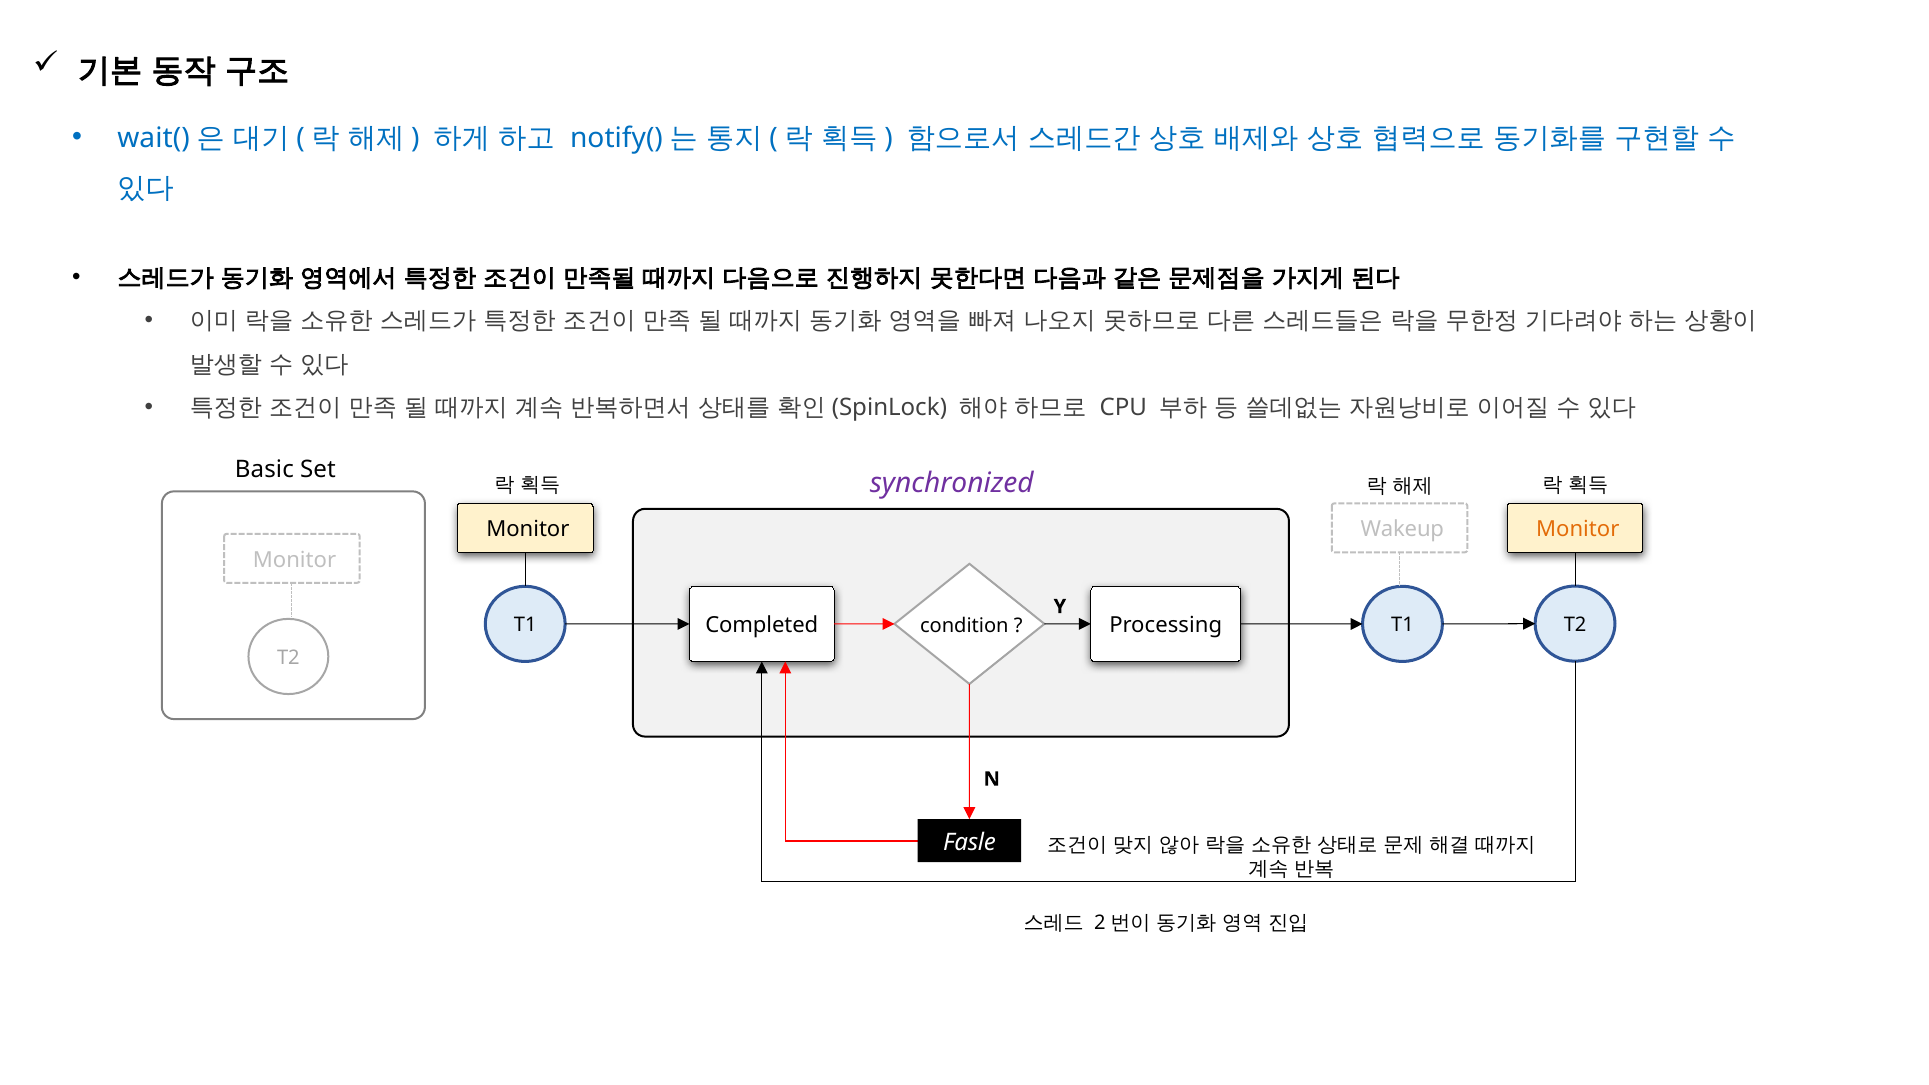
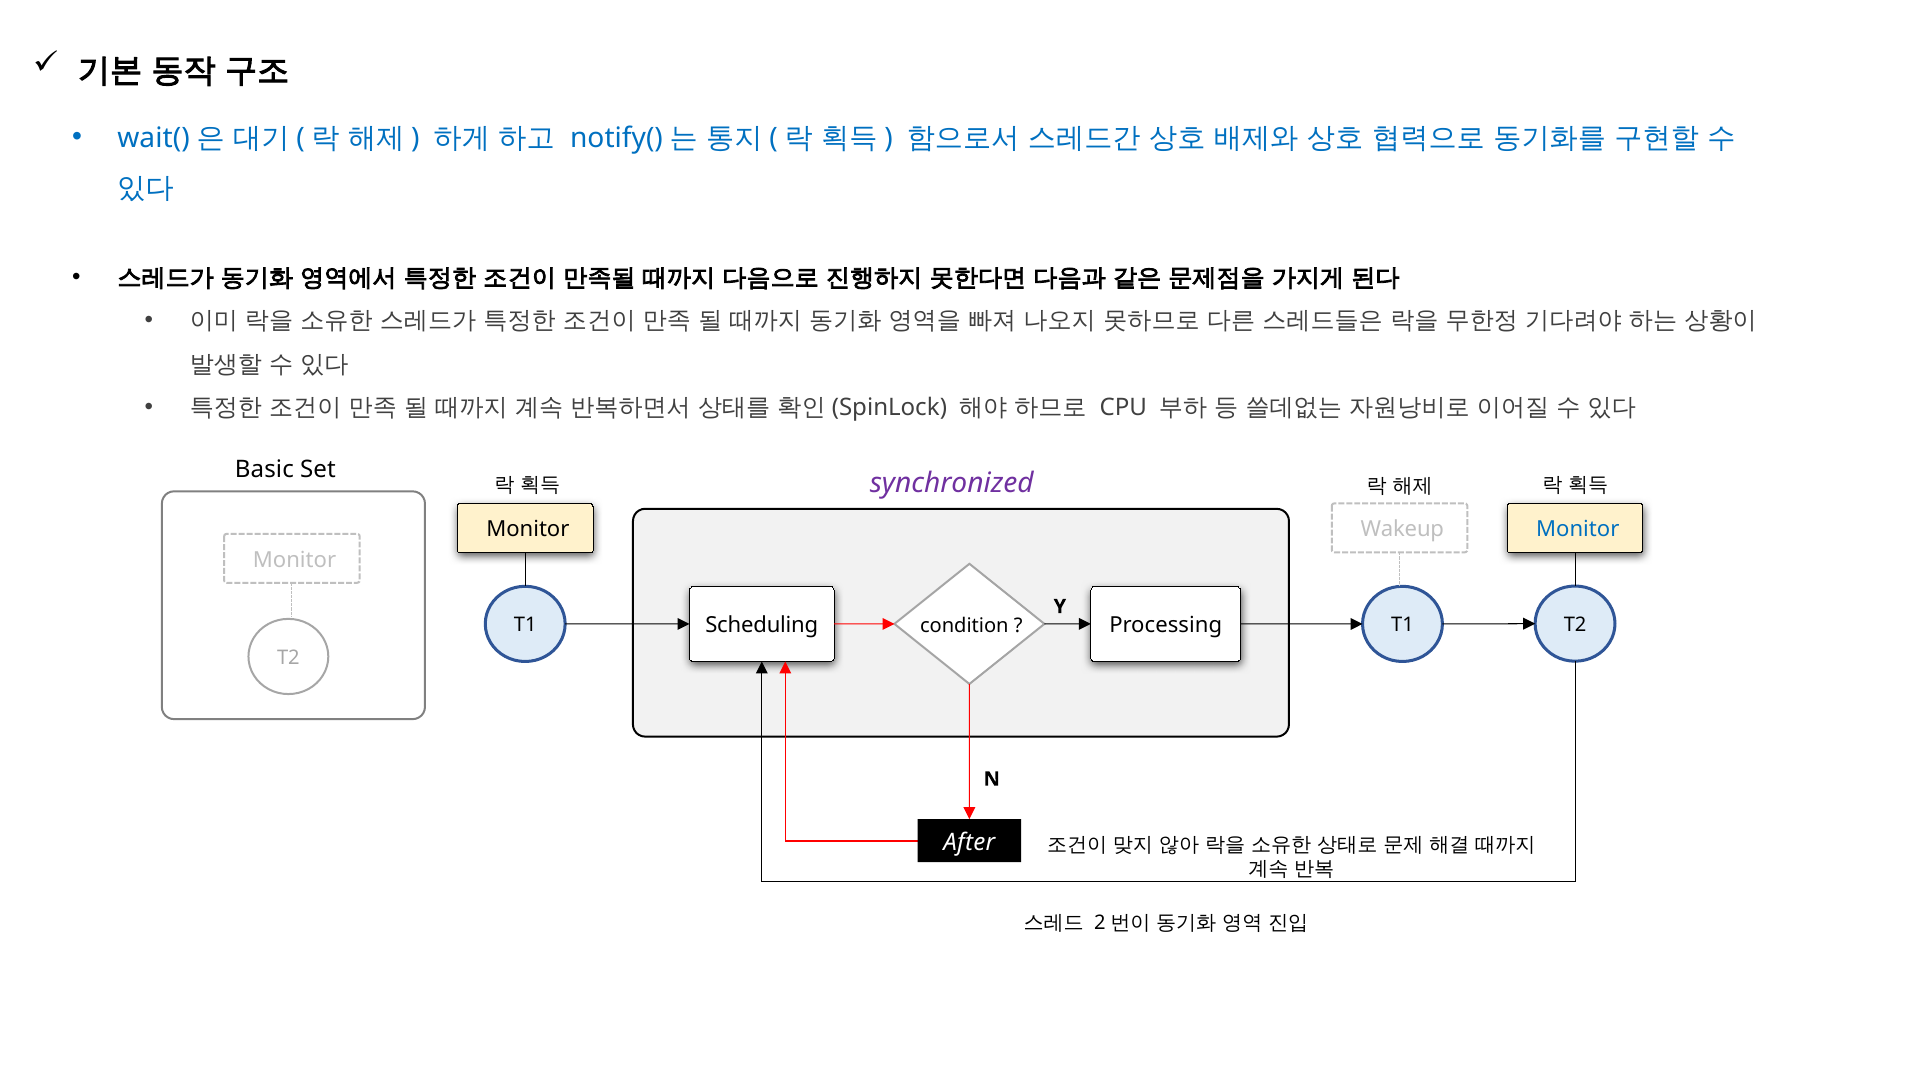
Monitor colour: orange -> blue (1578, 529)
Completed: Completed -> Scheduling (762, 625)
Fasle: Fasle -> After (969, 842)
